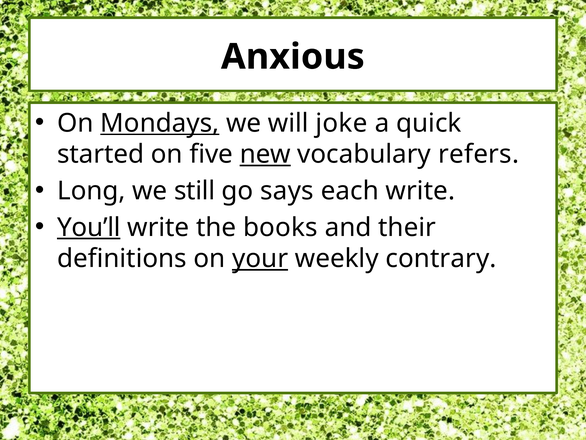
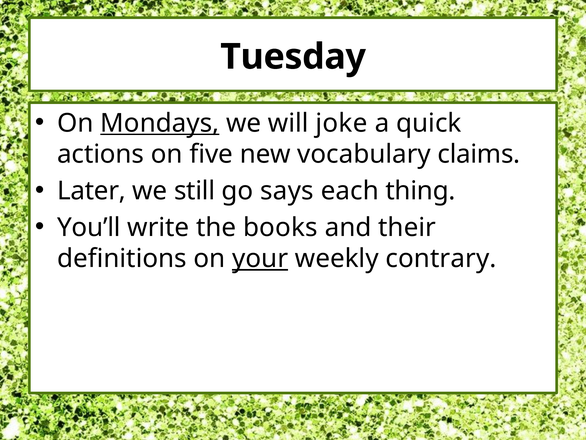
Anxious: Anxious -> Tuesday (293, 57)
started: started -> actions (101, 154)
new underline: present -> none (265, 154)
refers: refers -> claims (479, 154)
Long: Long -> Later (91, 191)
each write: write -> thing (420, 191)
You’ll underline: present -> none (89, 227)
